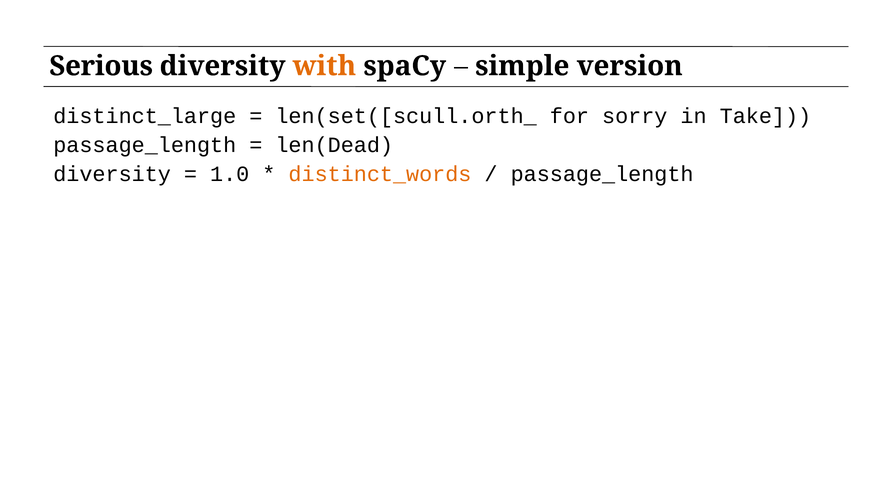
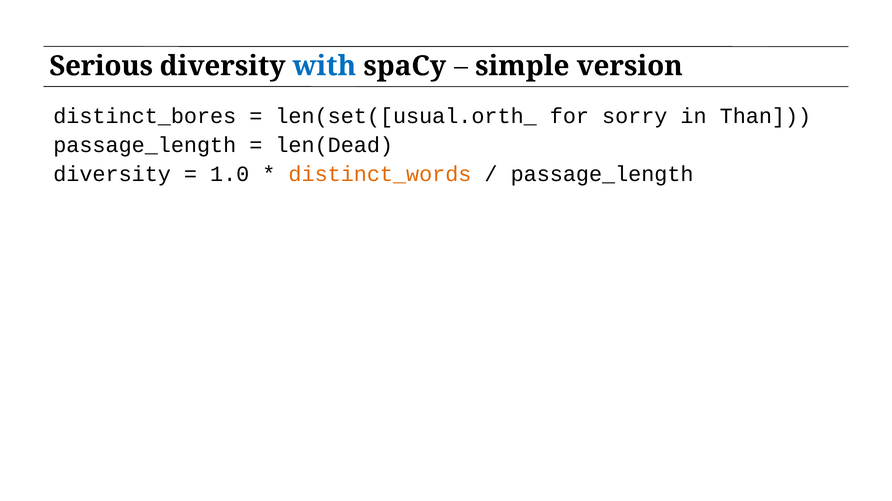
with colour: orange -> blue (324, 66)
distinct_large: distinct_large -> distinct_bores (145, 116)
len(set([scull.orth_: len(set([scull.orth_ -> len(set([usual.orth_ (406, 116)
Take: Take -> Than (765, 116)
